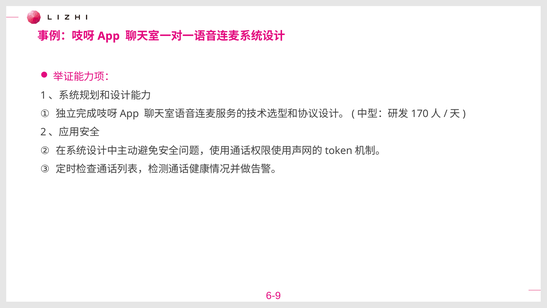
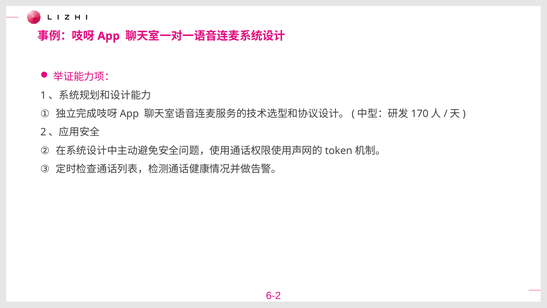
6-9: 6-9 -> 6-2 (273, 296)
